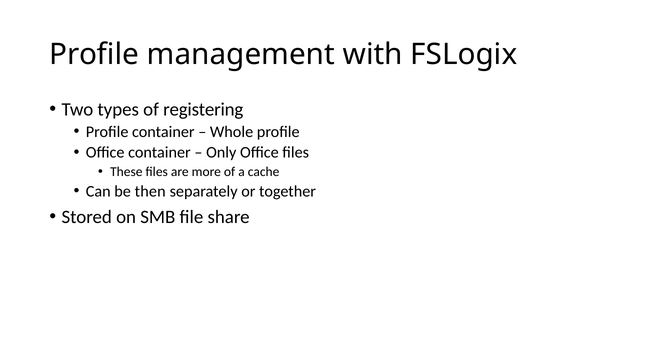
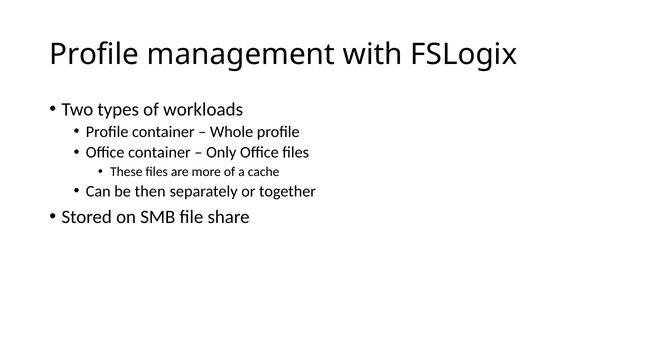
registering: registering -> workloads (203, 110)
